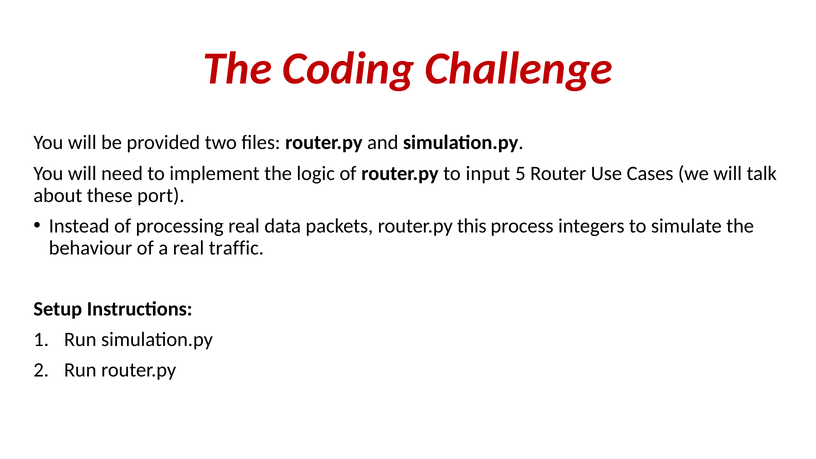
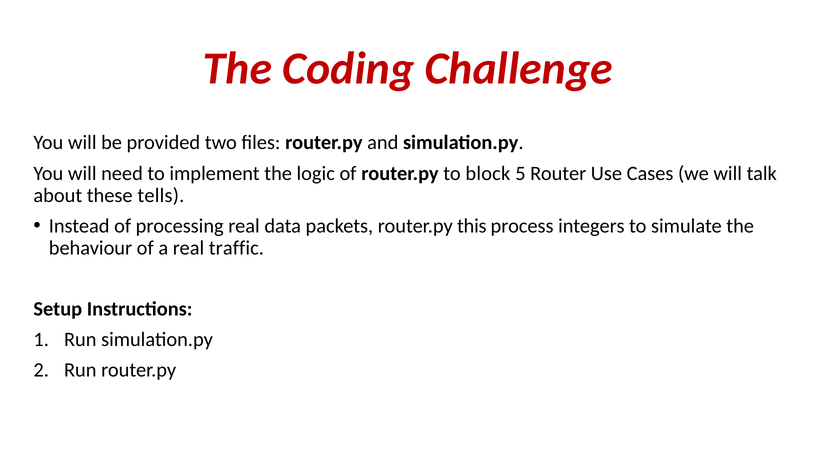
input: input -> block (488, 173)
port: port -> tells (161, 195)
